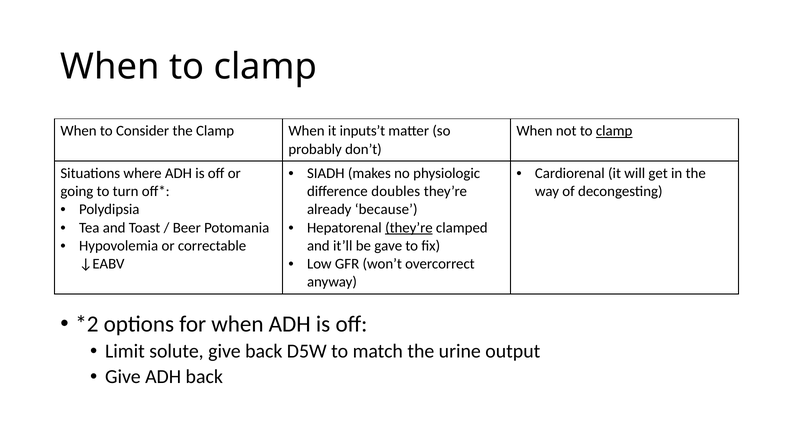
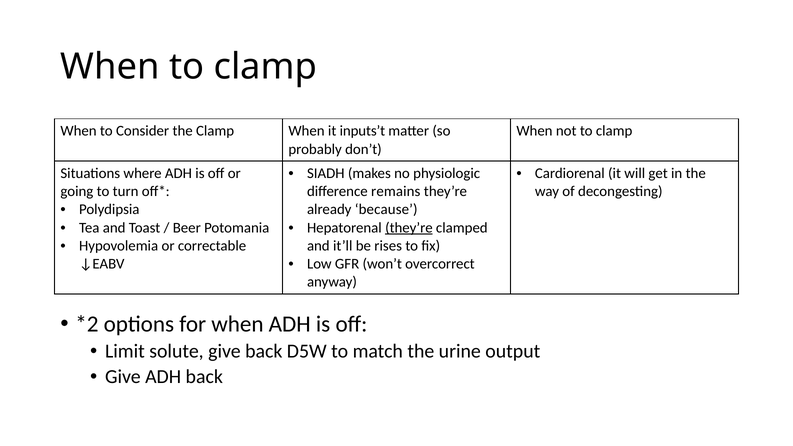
clamp underline: present -> none (614, 131)
doubles: doubles -> remains (396, 191)
gave: gave -> rises (388, 246)
